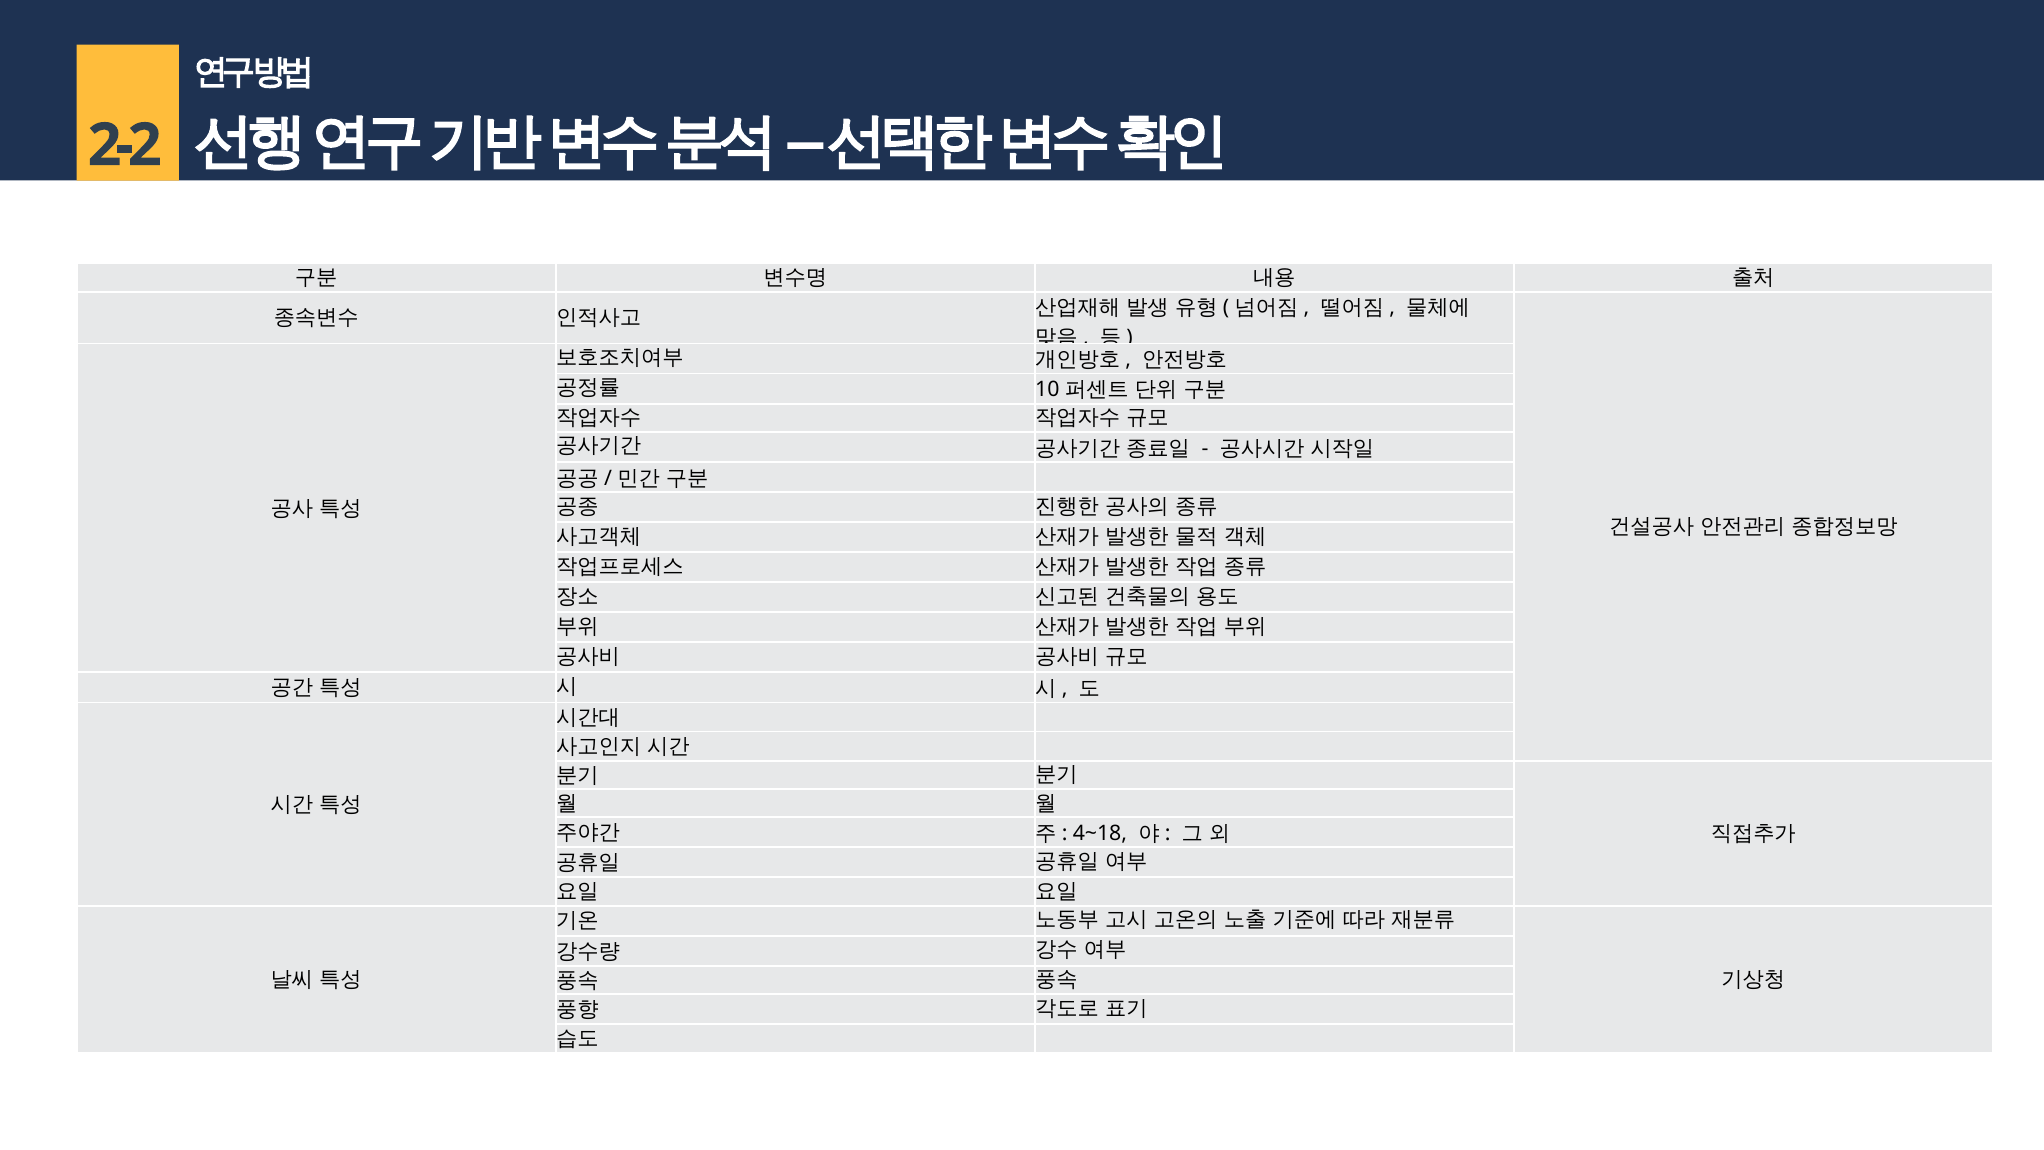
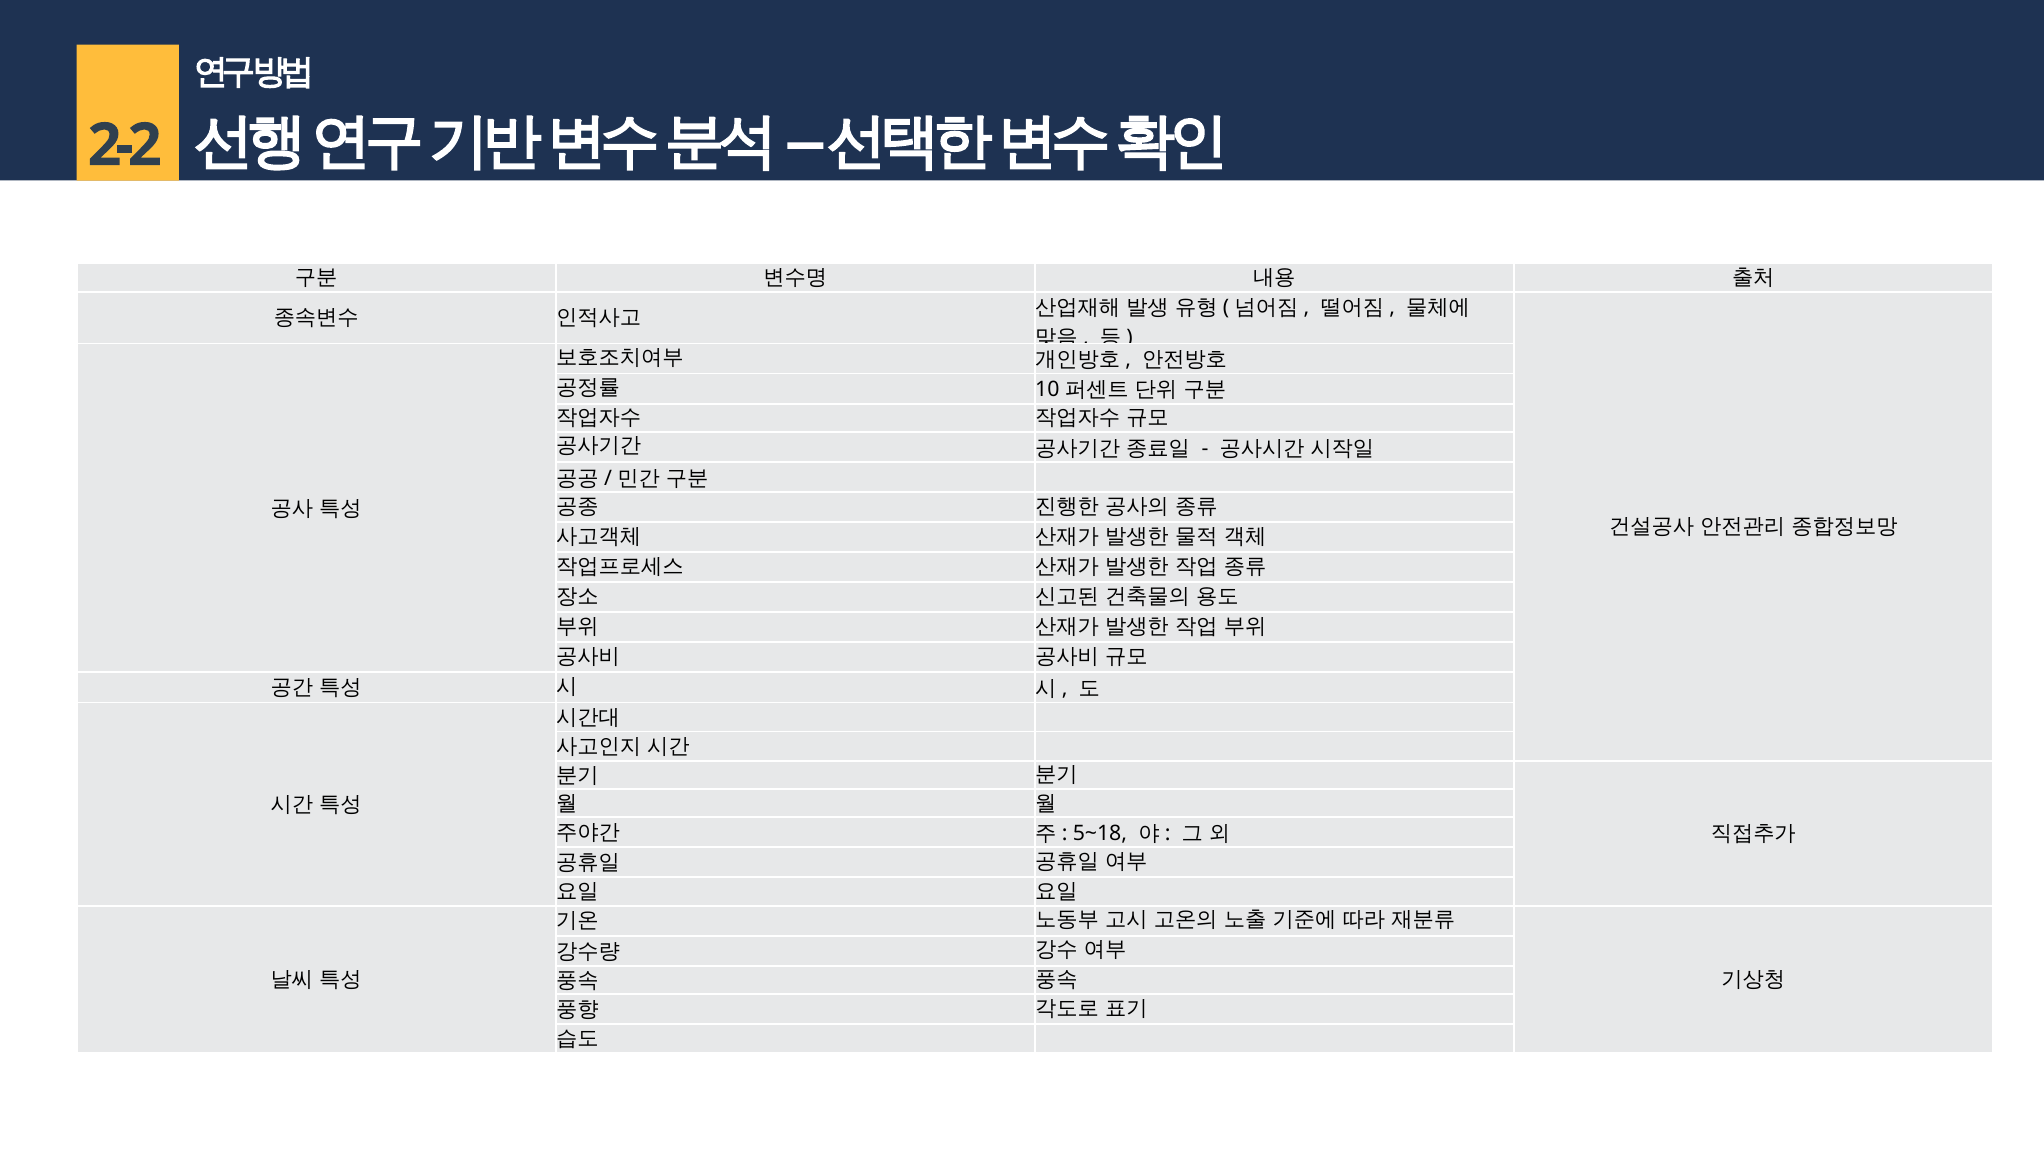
4~18: 4~18 -> 5~18 (1100, 833)
